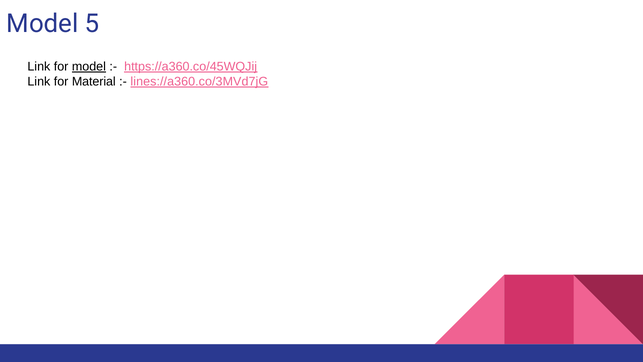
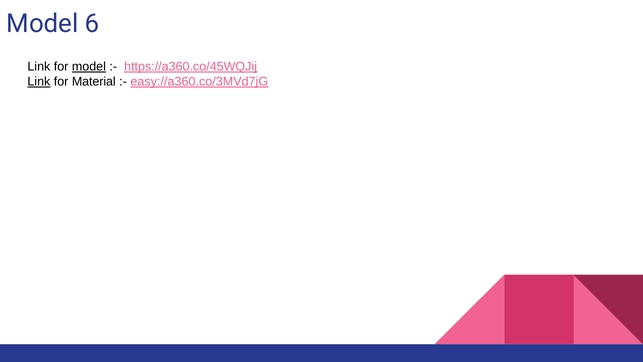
5: 5 -> 6 (92, 24)
Link underline: none -> present (39, 81)
lines://a360.co/3MVd7jG: lines://a360.co/3MVd7jG -> easy://a360.co/3MVd7jG (199, 81)
